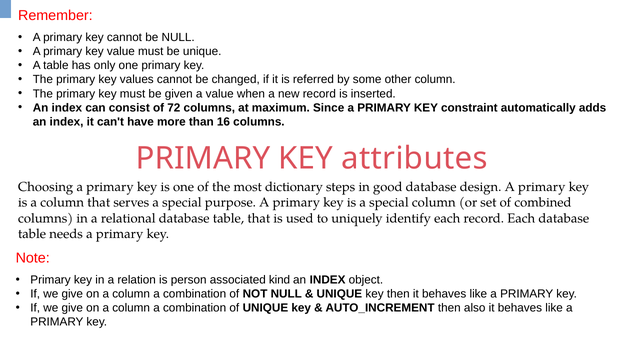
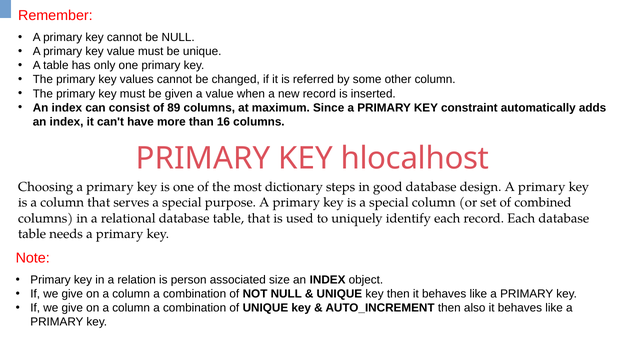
72: 72 -> 89 (174, 108)
attributes: attributes -> hlocalhost (415, 158)
kind: kind -> size (279, 279)
